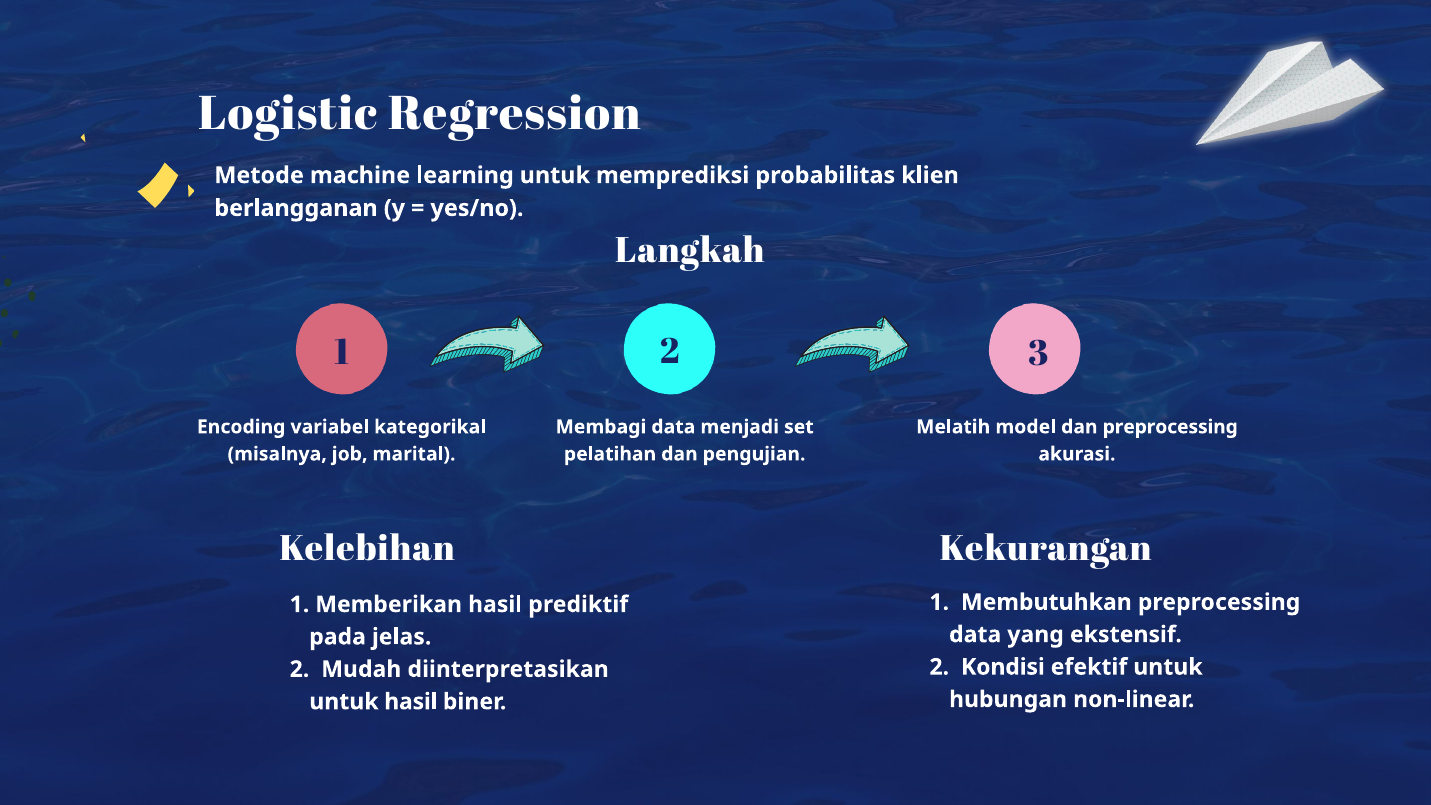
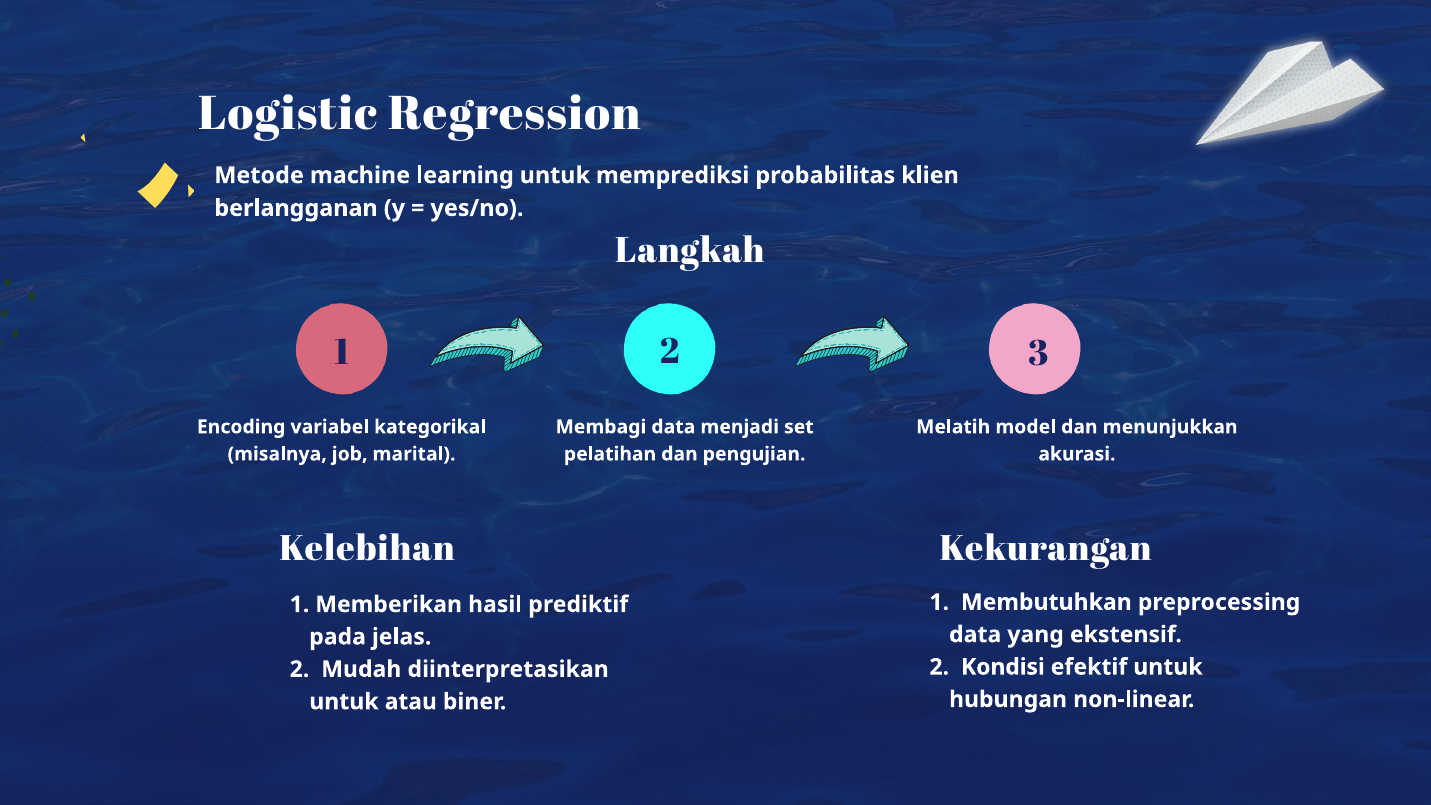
dan preprocessing: preprocessing -> menunjukkan (1170, 427)
untuk hasil: hasil -> atau (411, 702)
